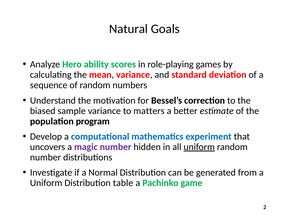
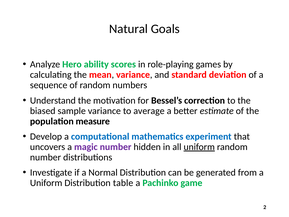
matters: matters -> average (149, 111)
program: program -> measure (93, 121)
